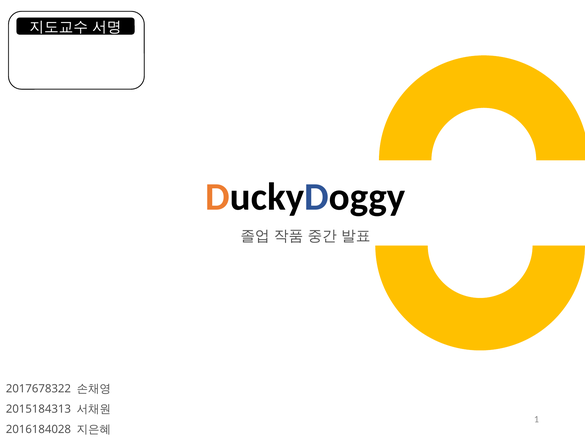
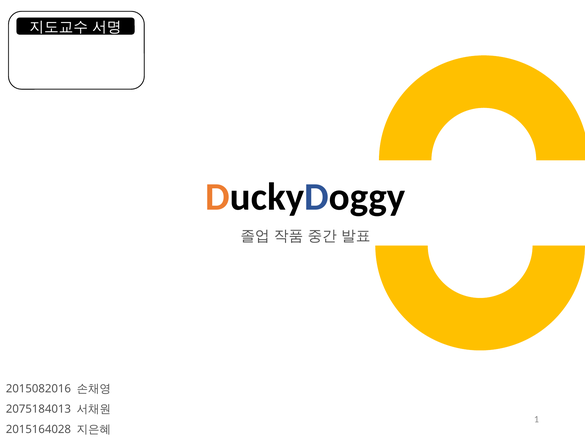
2017678322: 2017678322 -> 2015082016 (38, 388)
2015184313: 2015184313 -> 2075184013 (38, 409)
2016184028: 2016184028 -> 2015164028 (38, 429)
